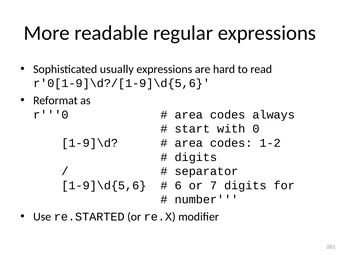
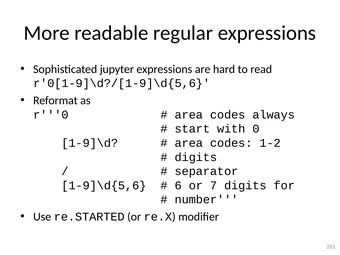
usually: usually -> jupyter (117, 69)
